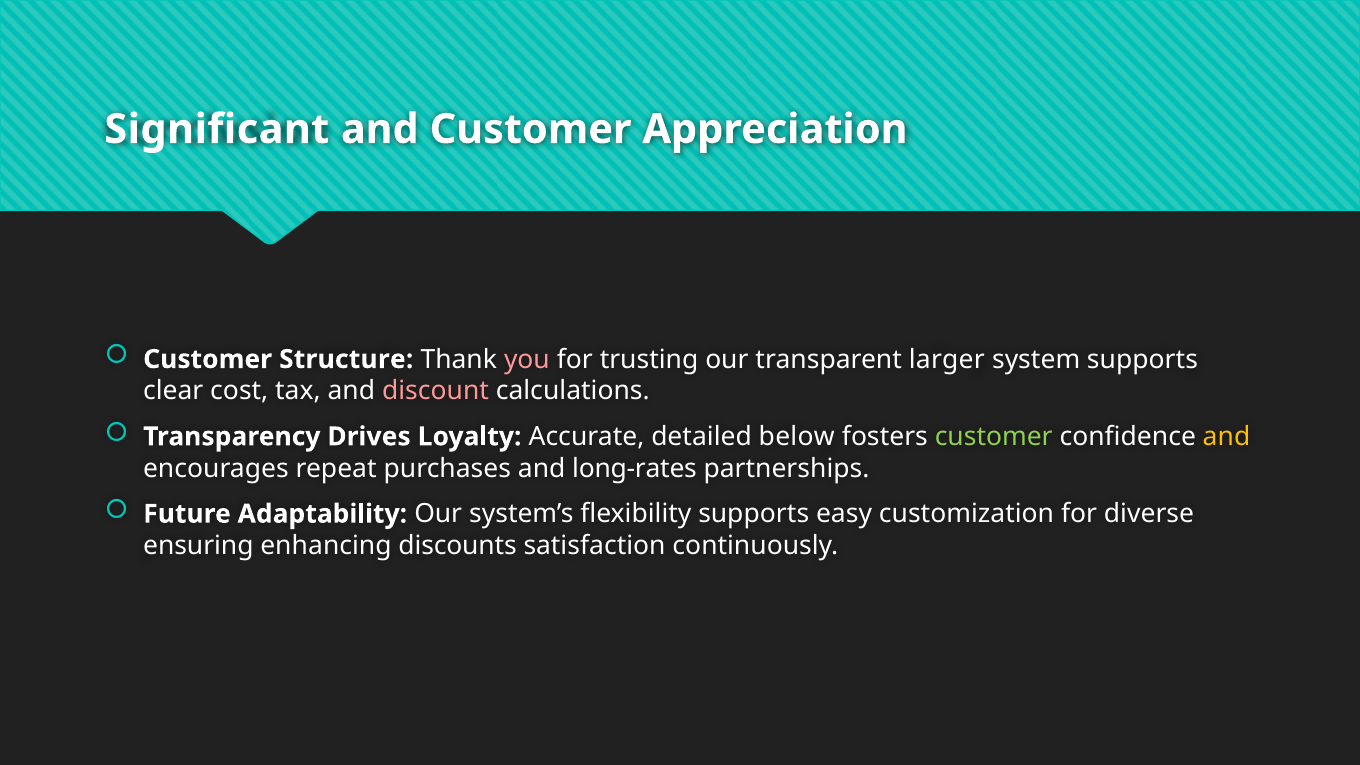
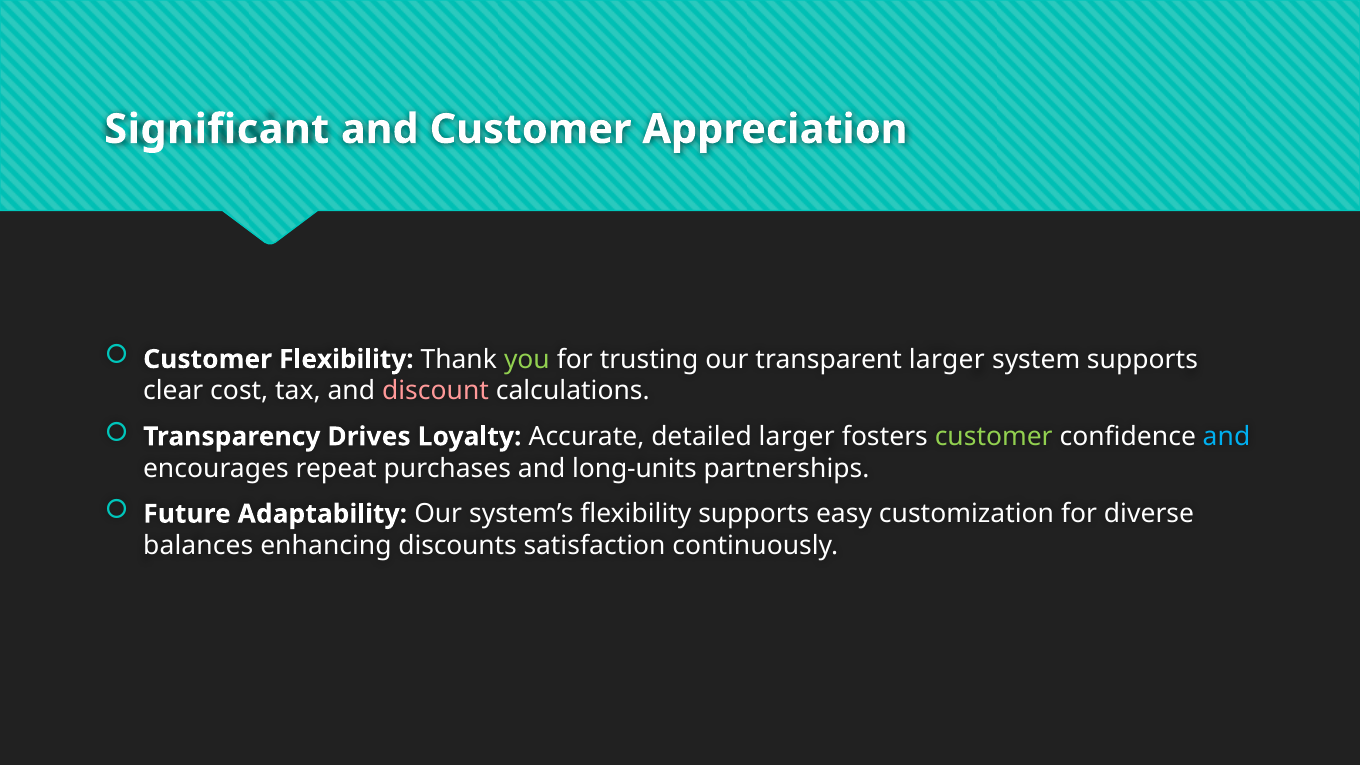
Customer Structure: Structure -> Flexibility (346, 359)
you colour: pink -> light green (527, 359)
detailed below: below -> larger (797, 437)
and colour: yellow -> light blue (1227, 437)
long-rates: long-rates -> long-units (634, 468)
ensuring: ensuring -> balances (198, 546)
